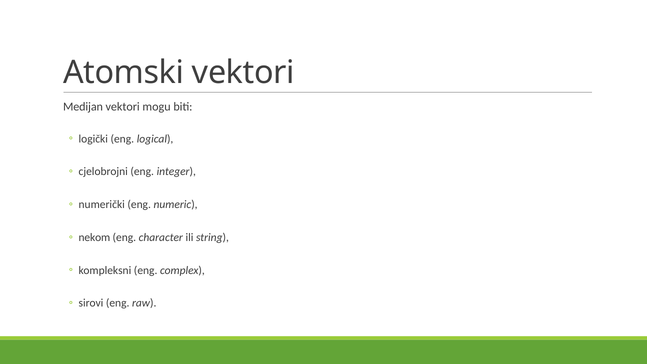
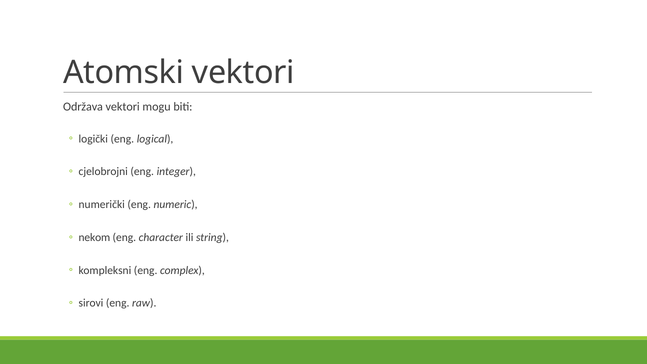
Medijan: Medijan -> Održava (83, 107)
